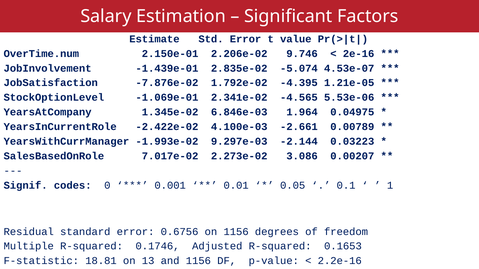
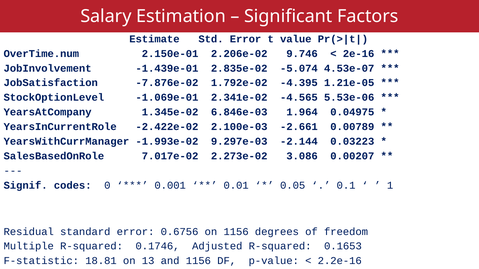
4.100e-03: 4.100e-03 -> 2.100e-03 (239, 127)
